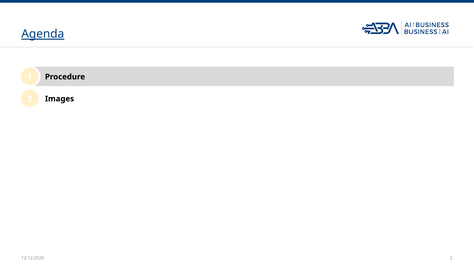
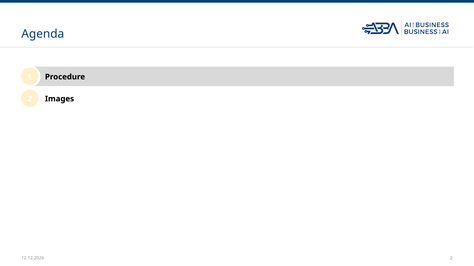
Agenda underline: present -> none (43, 34)
